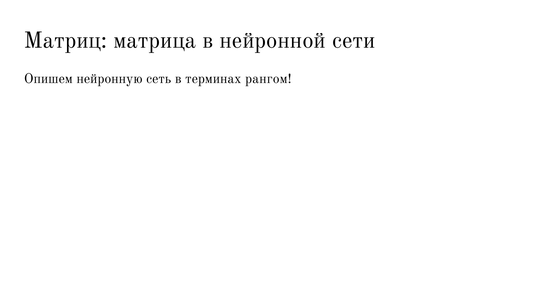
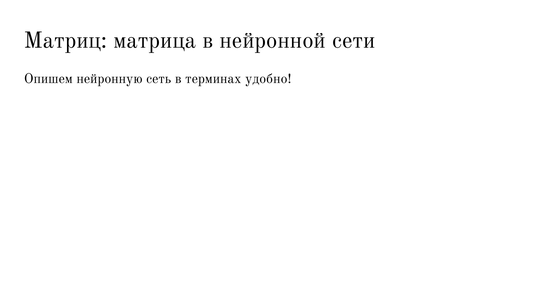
рангом: рангом -> удобно (268, 79)
